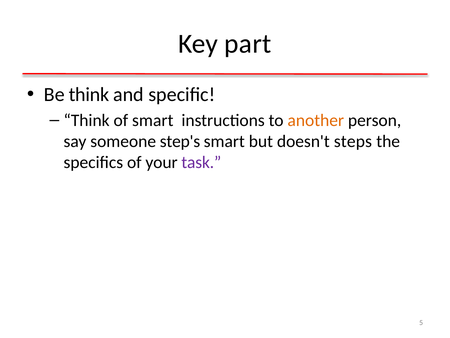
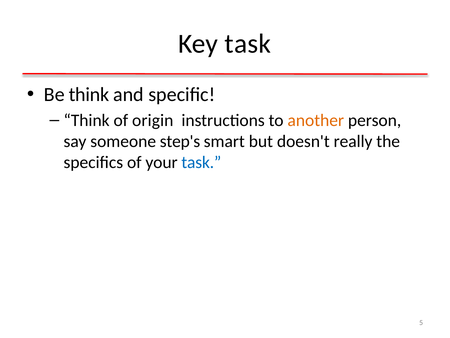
Key part: part -> task (248, 44)
of smart: smart -> origin (153, 120)
steps: steps -> really (353, 141)
task colour: purple -> blue (201, 162)
